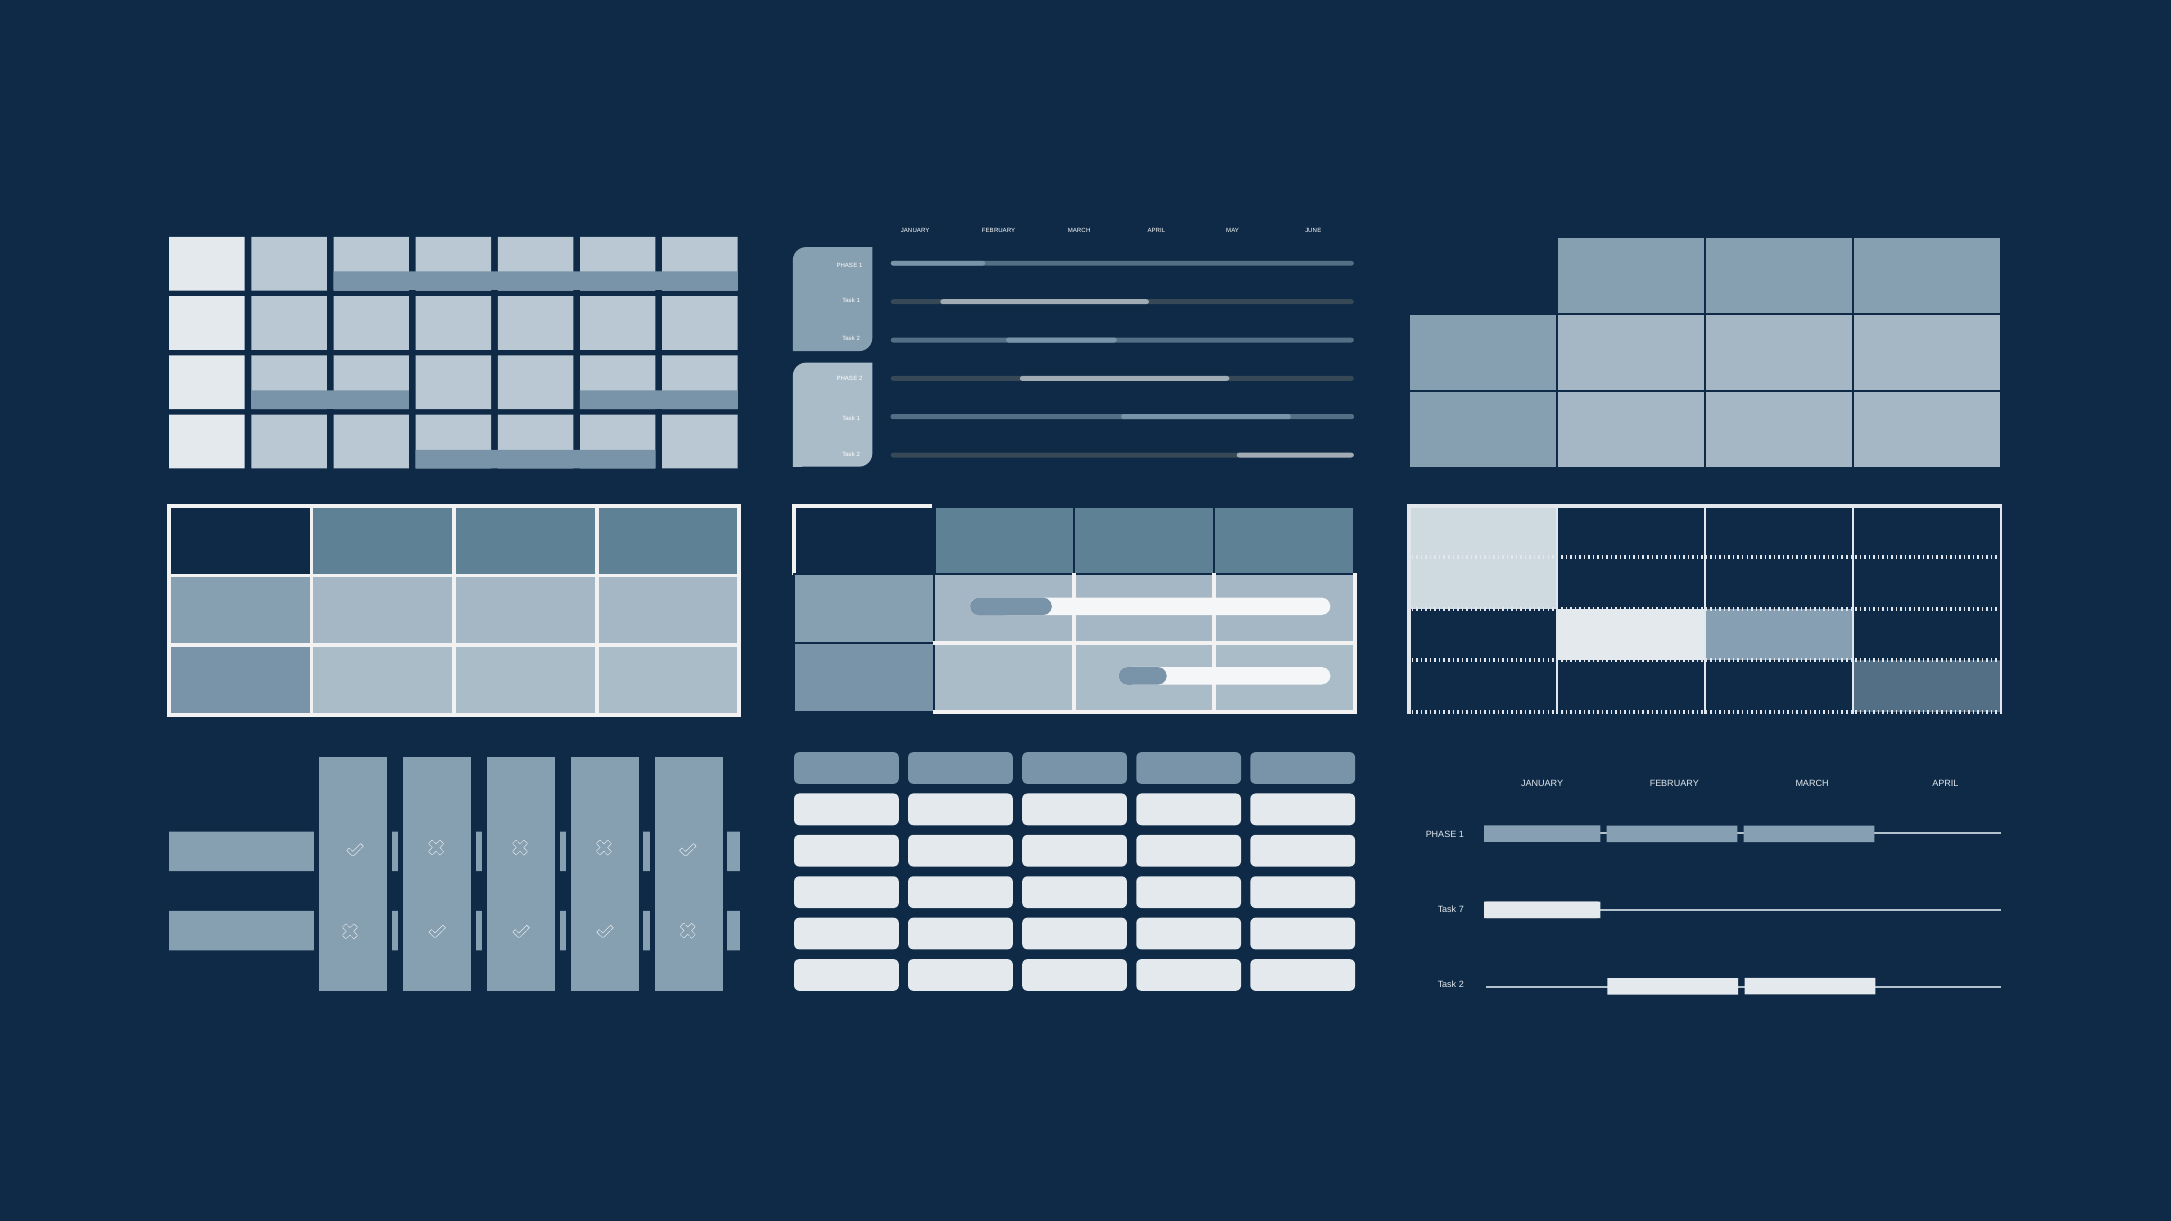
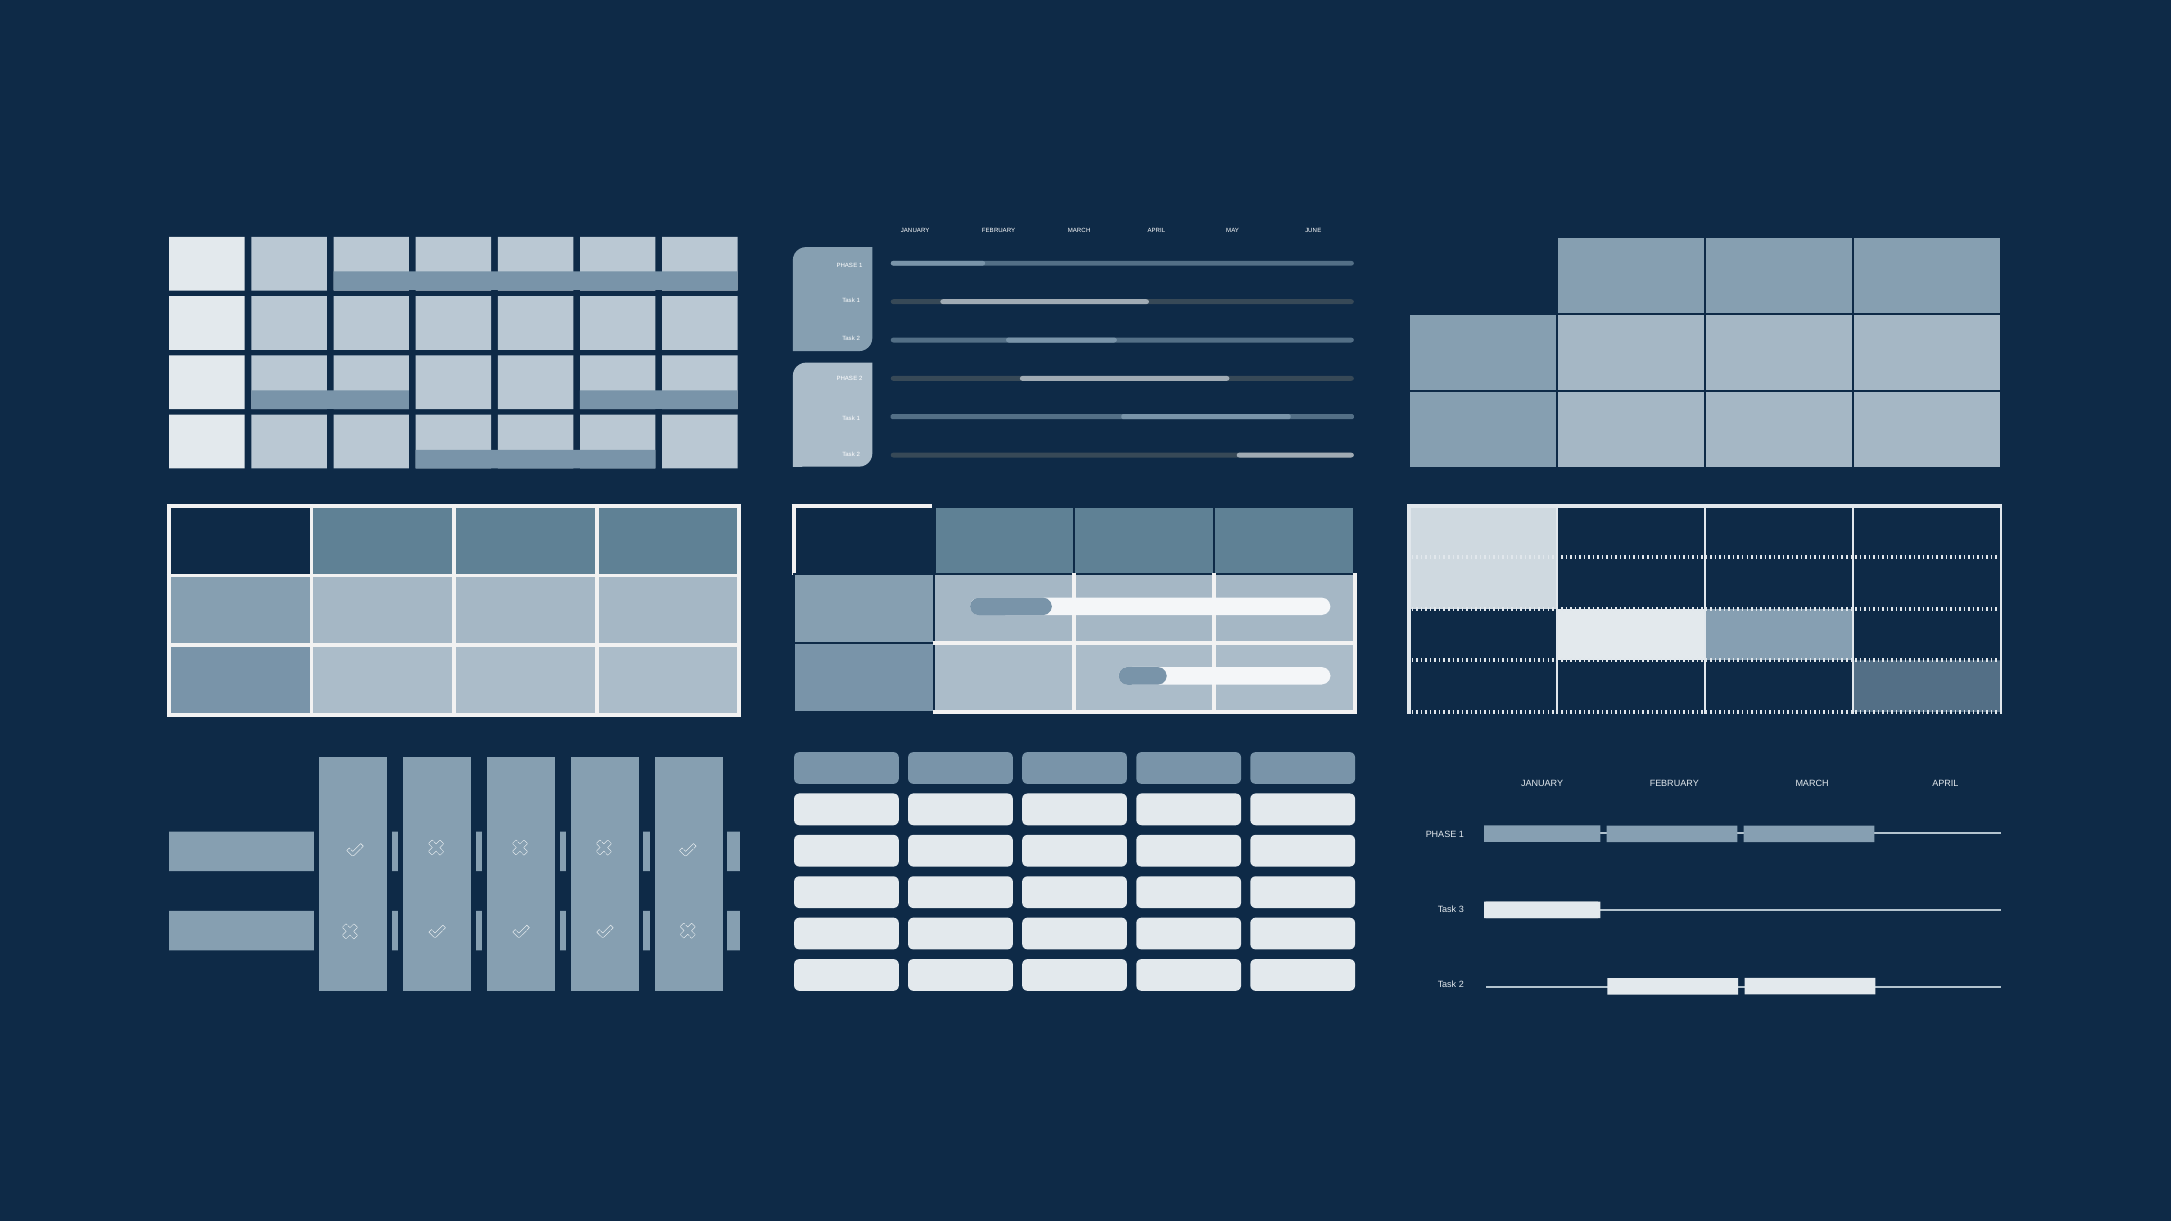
7: 7 -> 3 (1461, 909)
